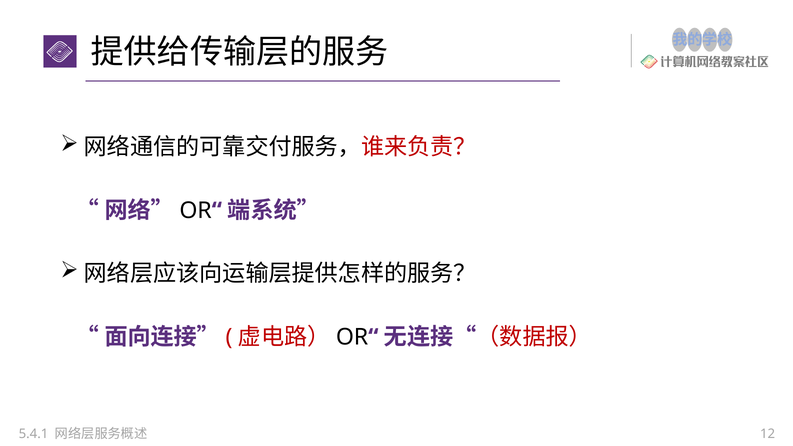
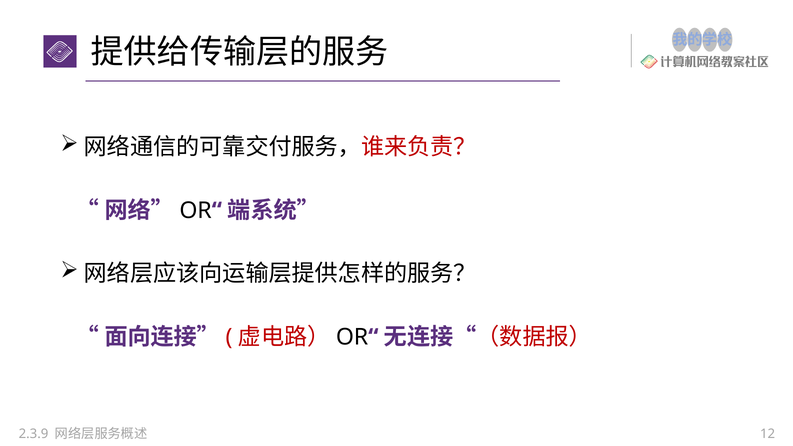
5.4.1: 5.4.1 -> 2.3.9 (34, 434)
